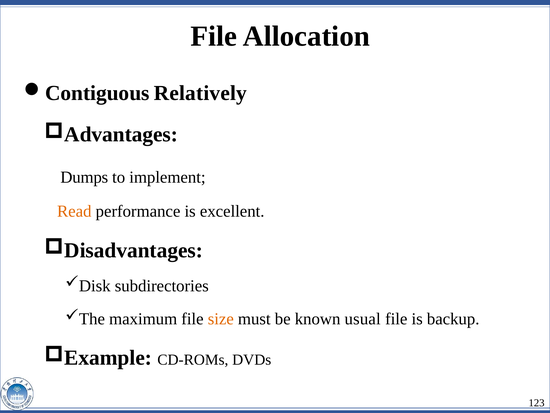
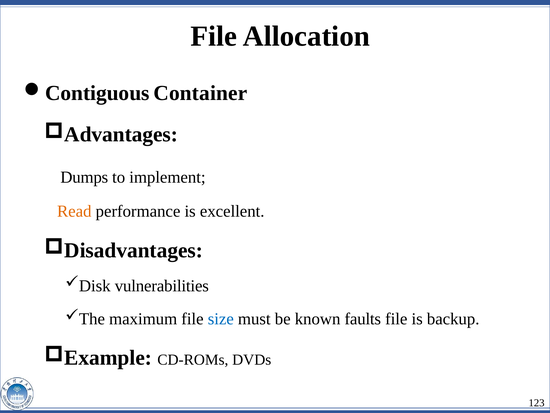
Relatively: Relatively -> Container (200, 93)
subdirectories: subdirectories -> vulnerabilities (162, 285)
size colour: orange -> blue (221, 318)
usual: usual -> faults (363, 318)
